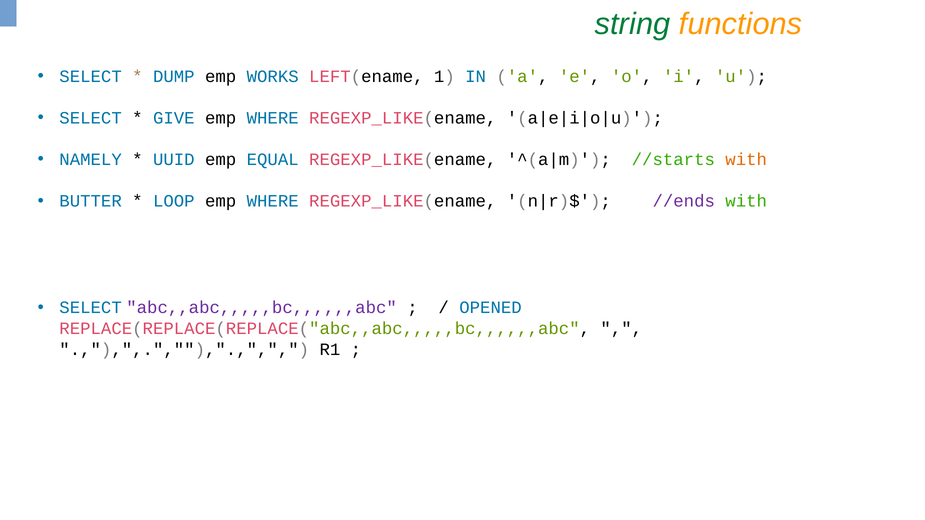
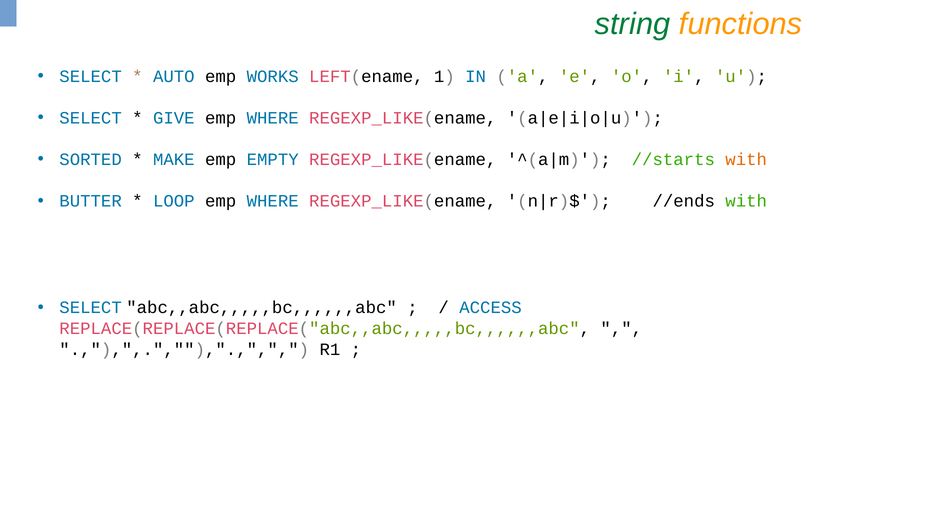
DUMP: DUMP -> AUTO (174, 77)
NAMELY: NAMELY -> SORTED (91, 160)
UUID: UUID -> MAKE (174, 160)
EQUAL: EQUAL -> EMPTY (273, 160)
//ends colour: purple -> black (684, 201)
abc,,abc,,,,,bc,,,,,,abc colour: purple -> black (262, 308)
OPENED: OPENED -> ACCESS (491, 308)
